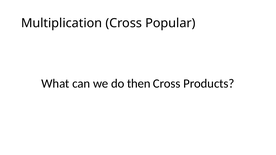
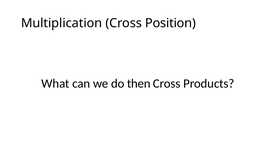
Popular: Popular -> Position (170, 23)
